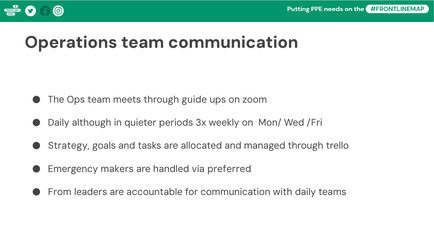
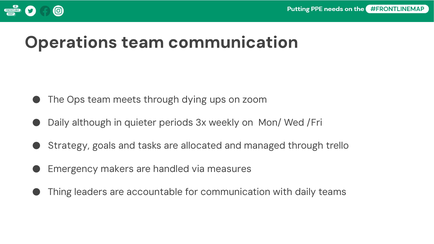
guide: guide -> dying (194, 100)
preferred: preferred -> measures (229, 169)
From: From -> Thing (60, 192)
